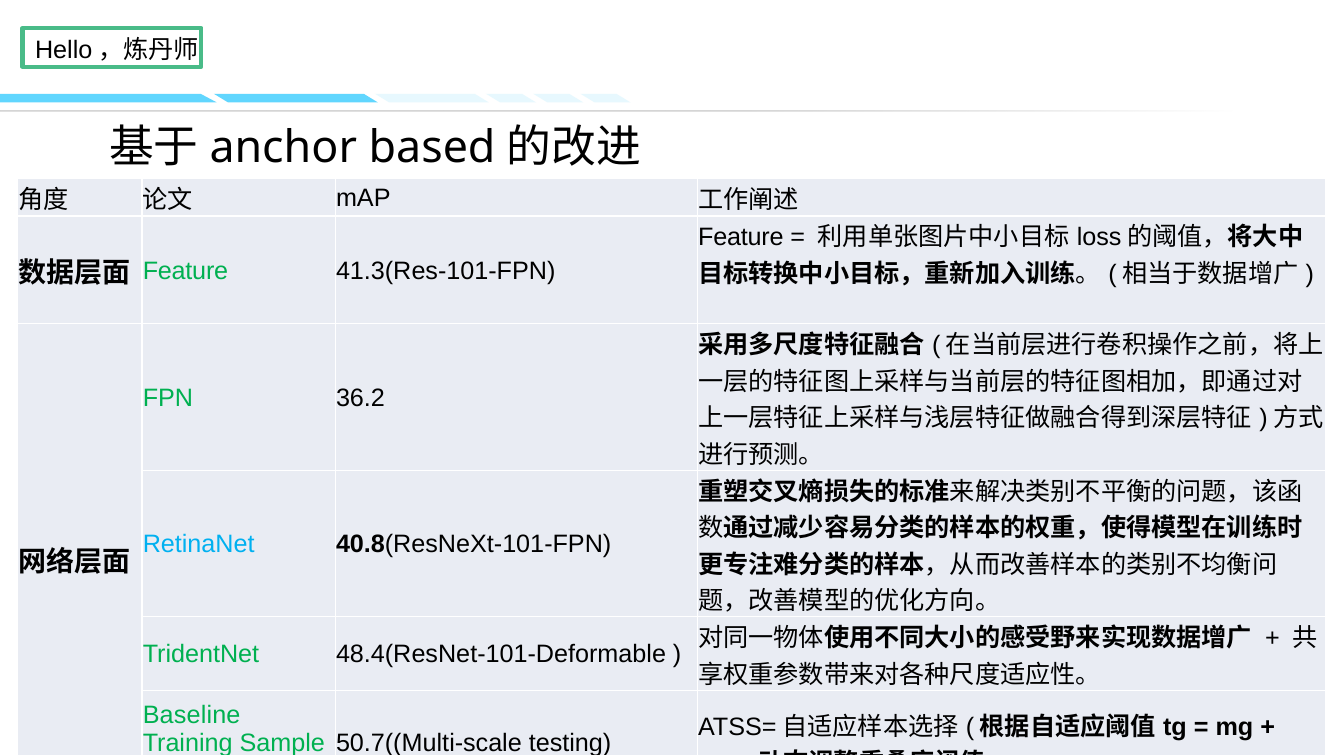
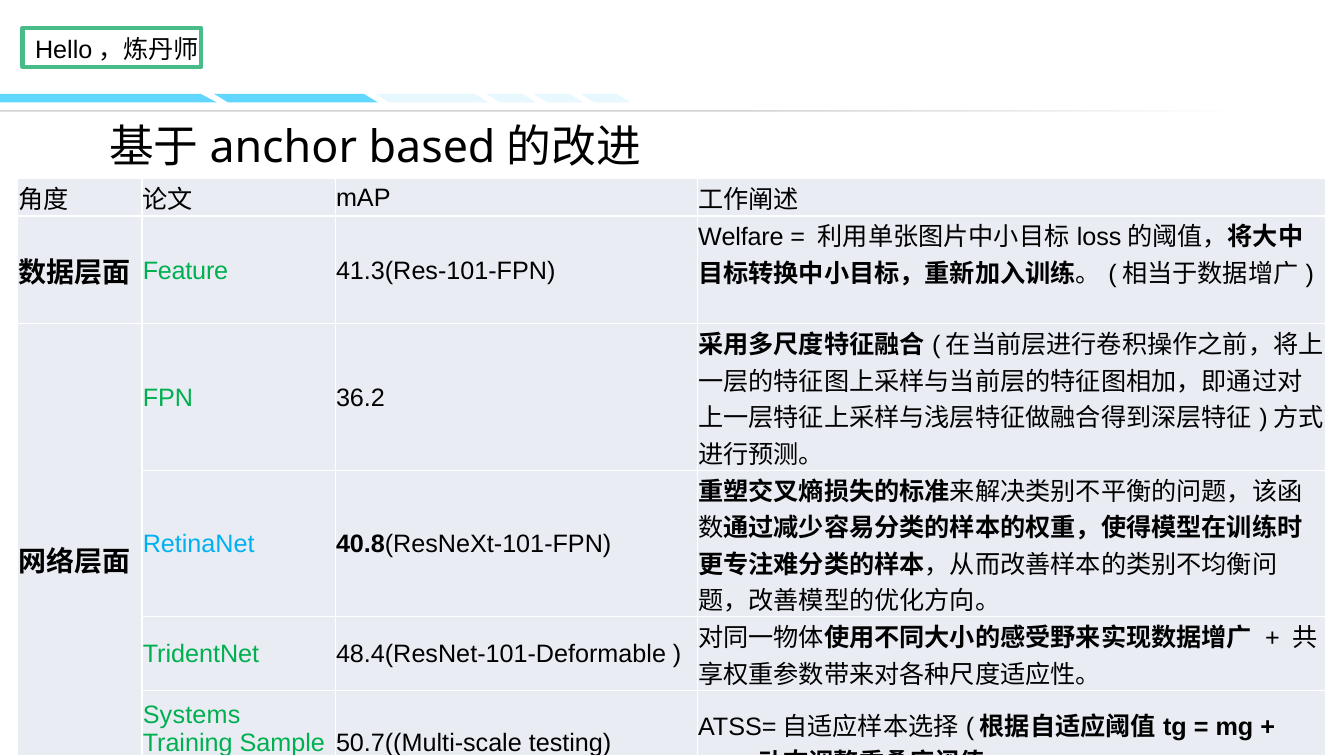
Feature: Feature -> Welfare (741, 238)
Baseline: Baseline -> Systems (192, 715)
